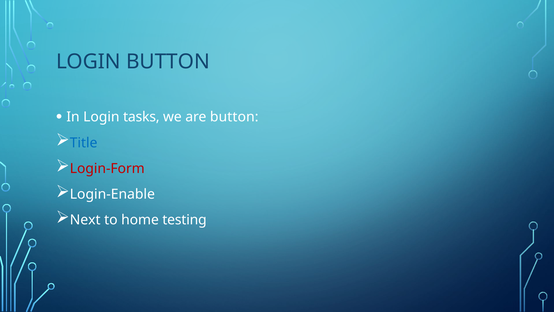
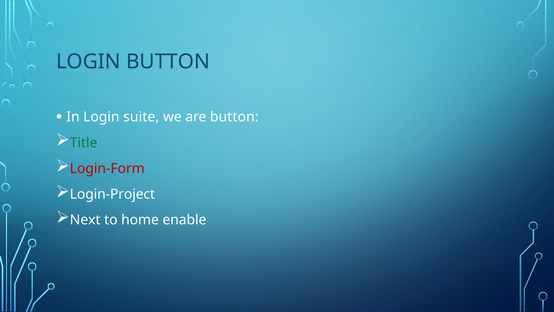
tasks: tasks -> suite (141, 117)
Title colour: blue -> green (84, 143)
Login-Enable: Login-Enable -> Login-Project (112, 194)
testing: testing -> enable (184, 220)
